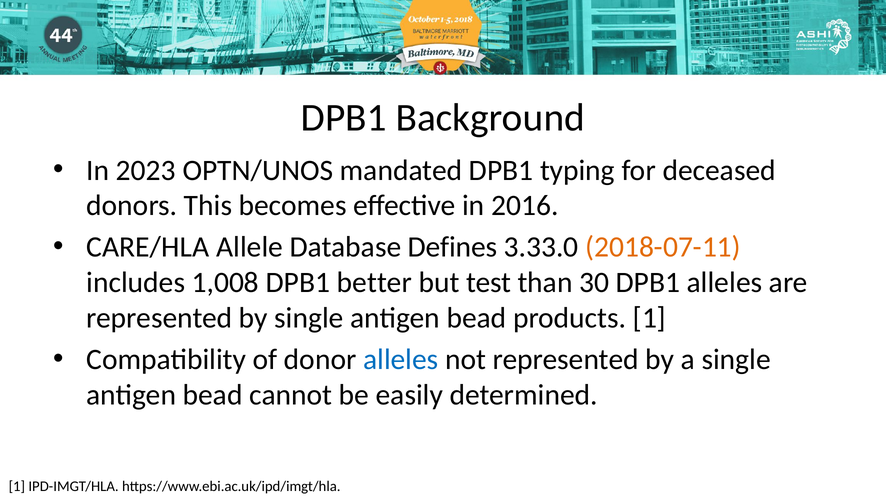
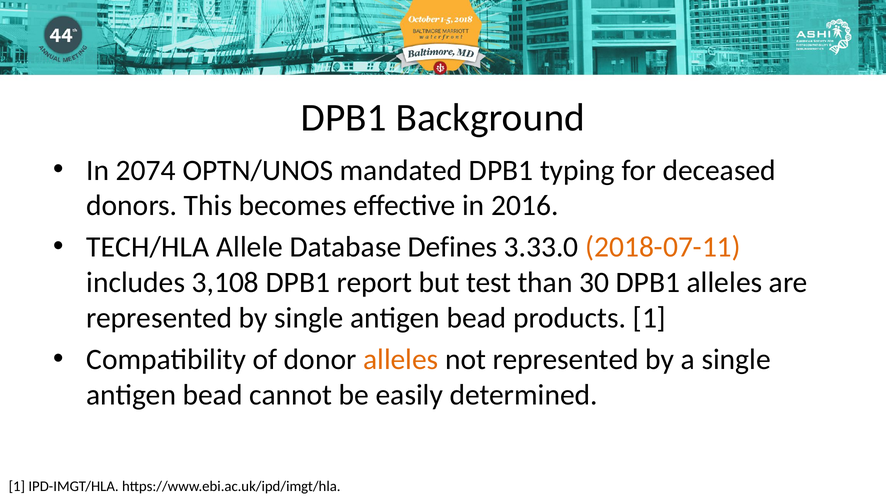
2023: 2023 -> 2074 (146, 170)
CARE/HLA: CARE/HLA -> TECH/HLA (148, 247)
1,008: 1,008 -> 3,108 (225, 282)
better: better -> report (374, 282)
alleles colour: blue -> orange (401, 359)
